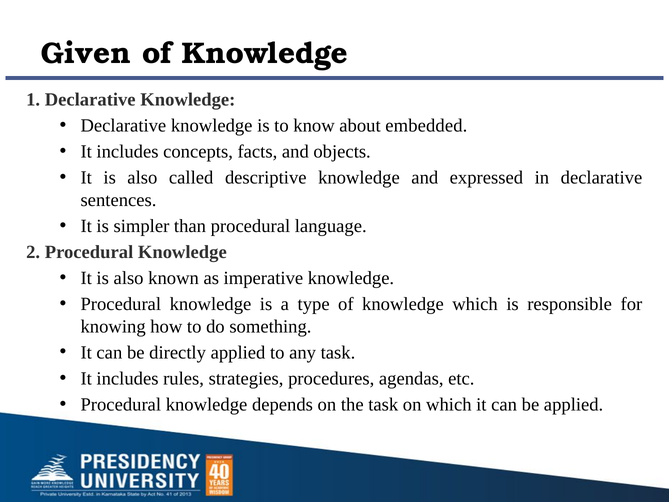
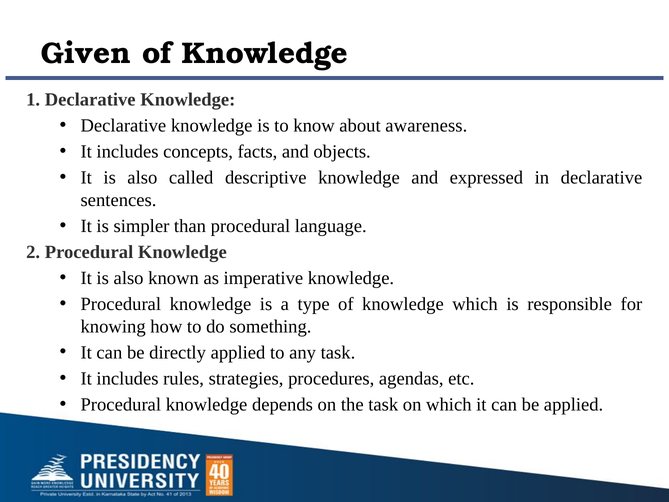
embedded: embedded -> awareness (426, 125)
